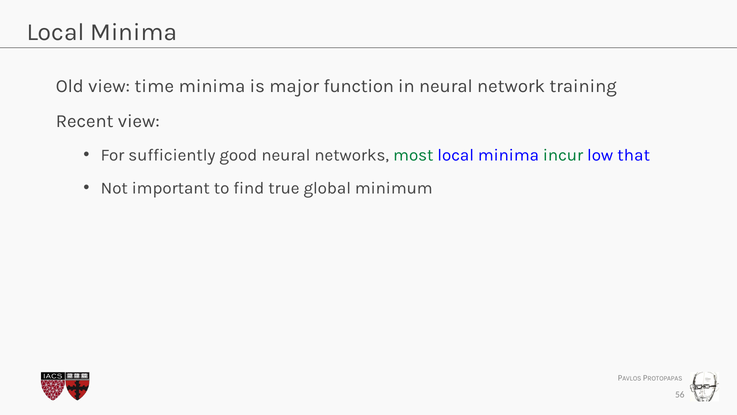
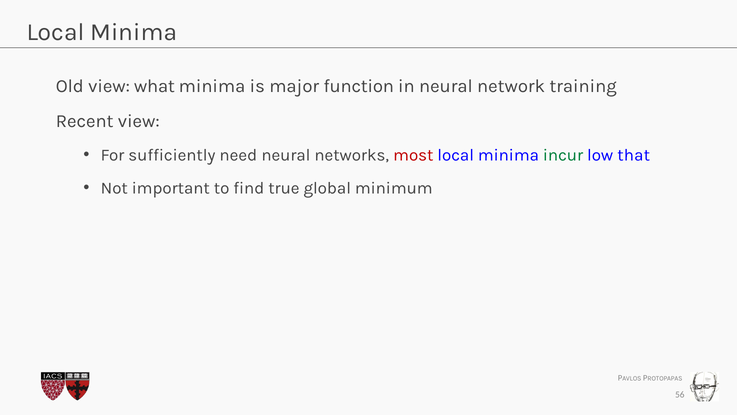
time: time -> what (154, 86)
good: good -> need (238, 155)
most colour: green -> red (413, 155)
